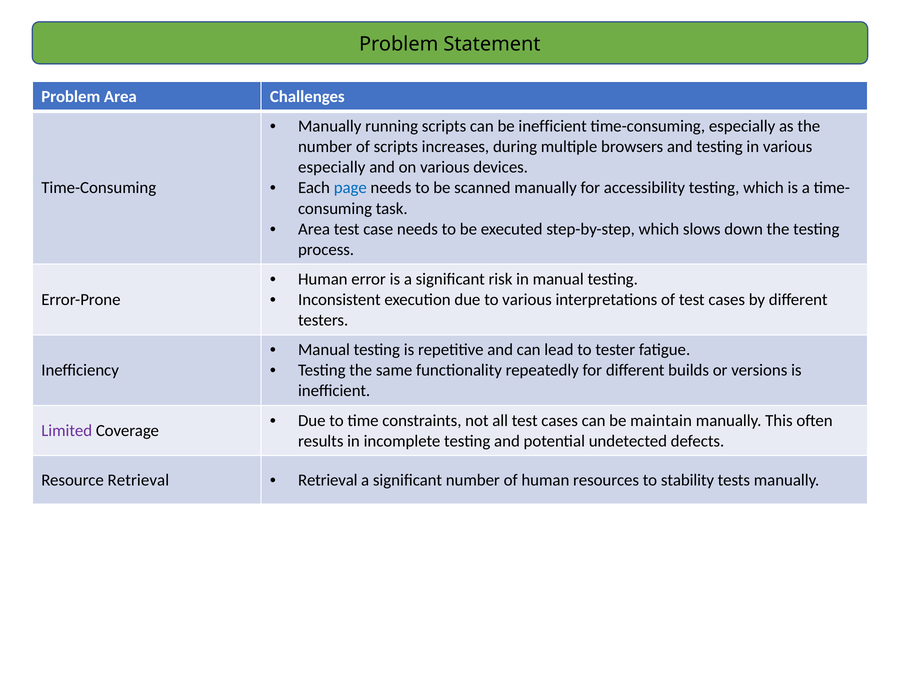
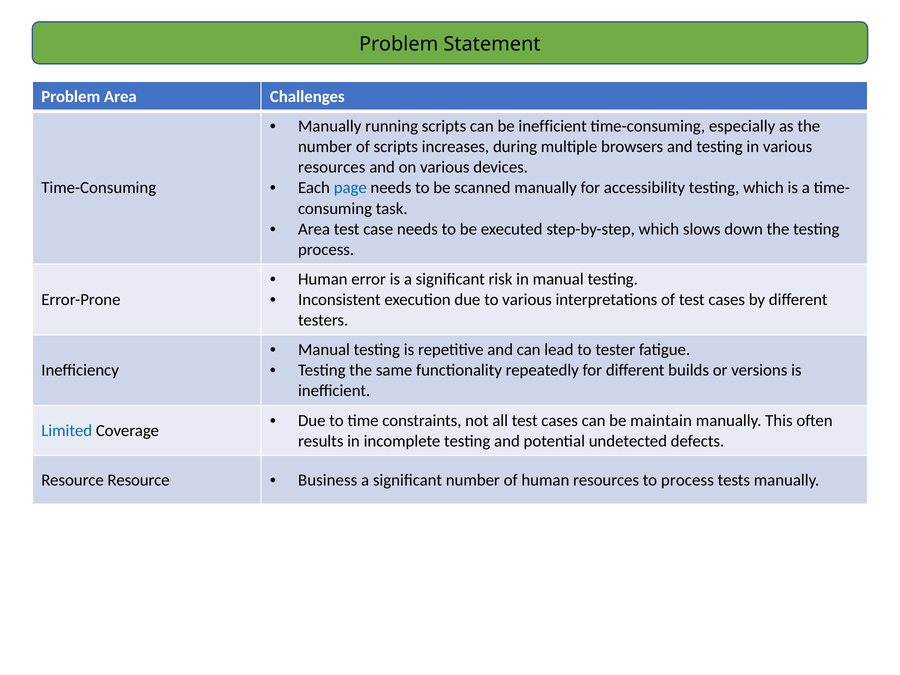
especially: especially -> resources (332, 167)
Limited colour: purple -> blue (67, 431)
Resource Retrieval: Retrieval -> Resource (138, 480)
Retrieval: Retrieval -> Business (328, 480)
to stability: stability -> process (687, 480)
